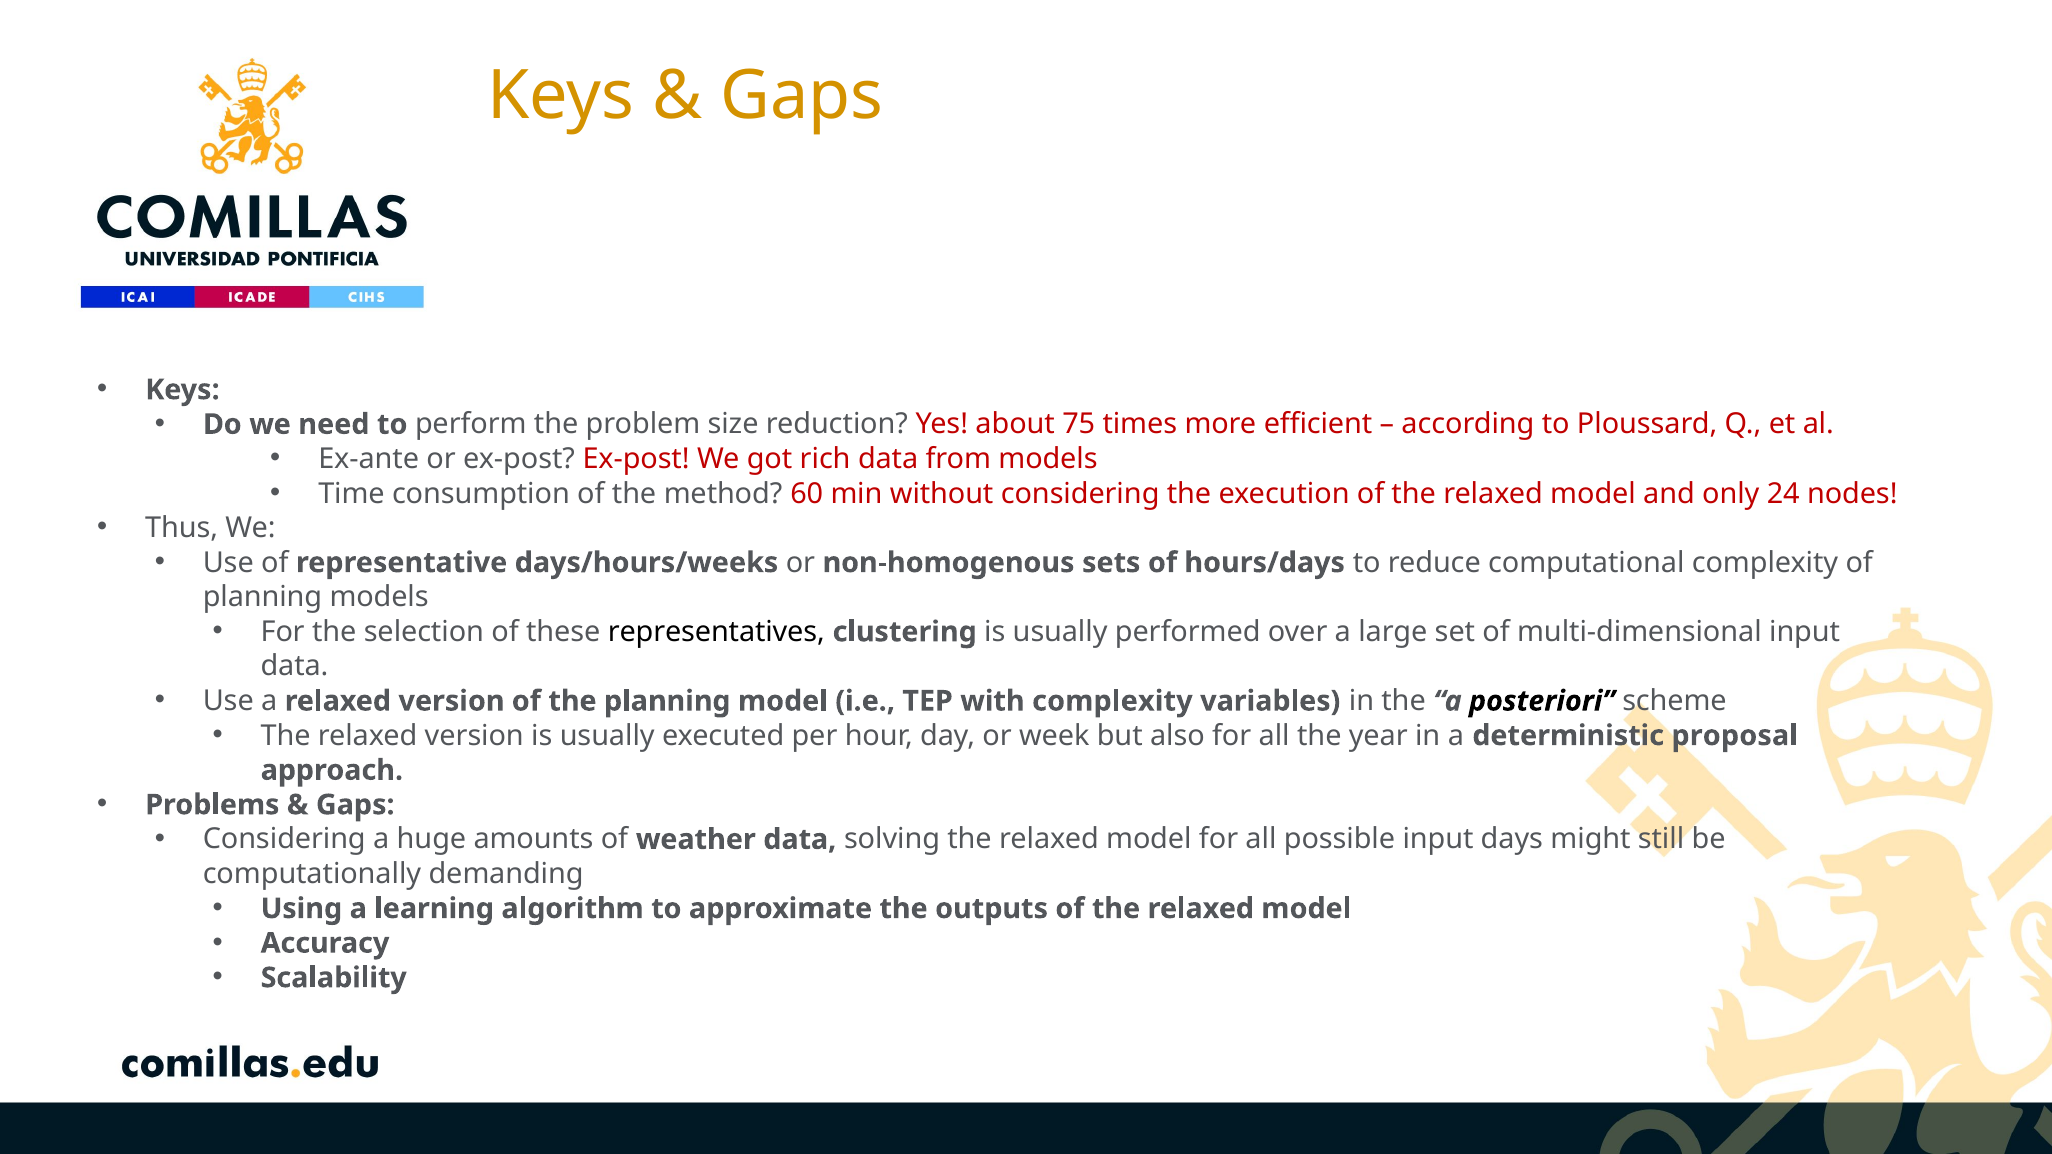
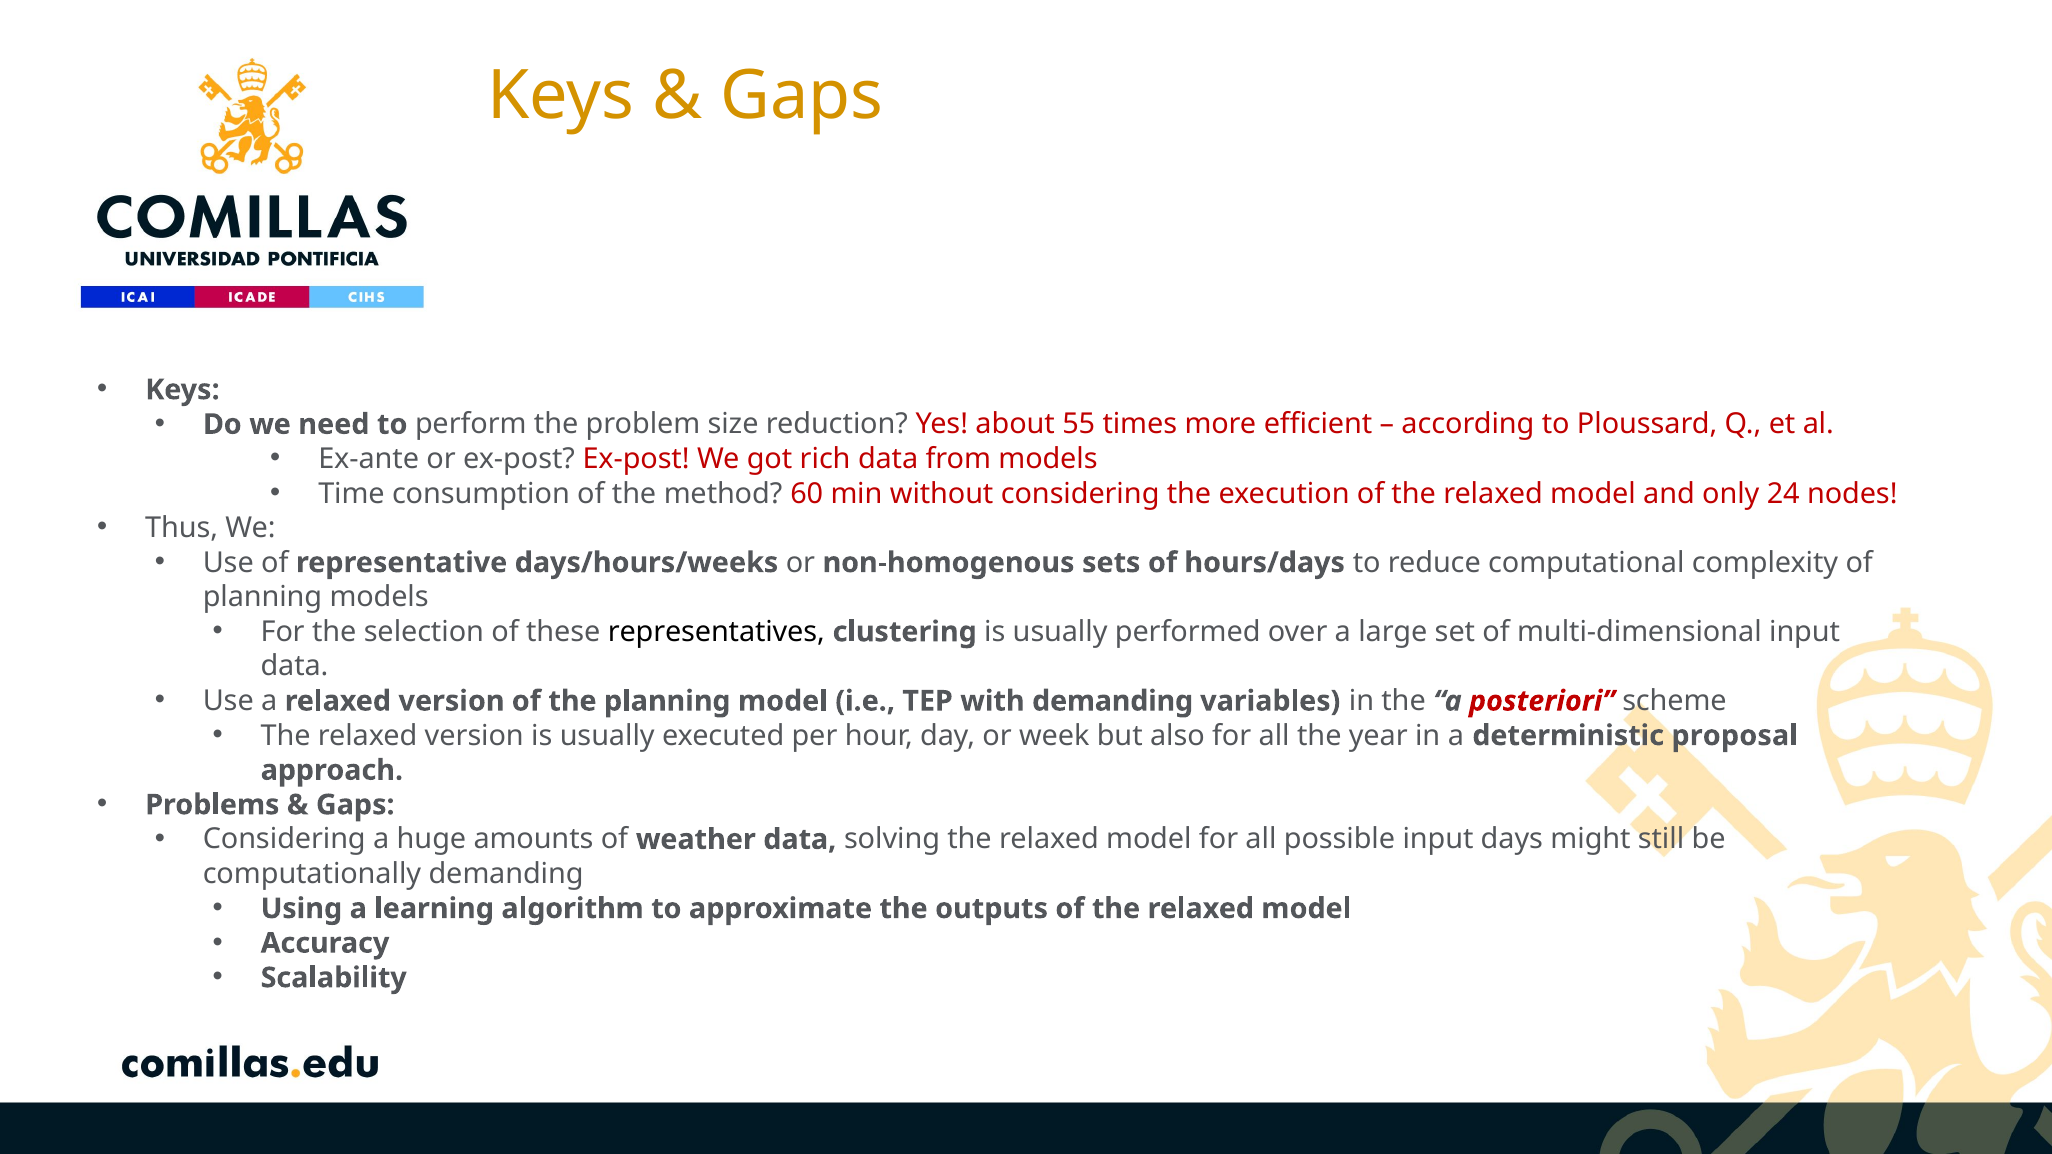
75: 75 -> 55 (1079, 424)
with complexity: complexity -> demanding (1113, 701)
posteriori colour: black -> red (1542, 701)
